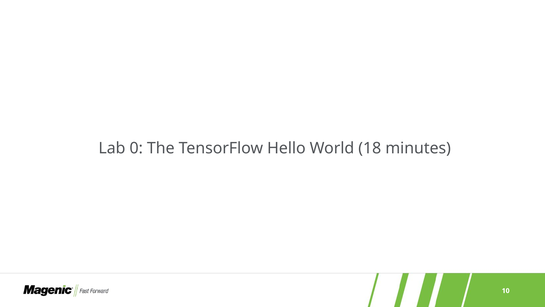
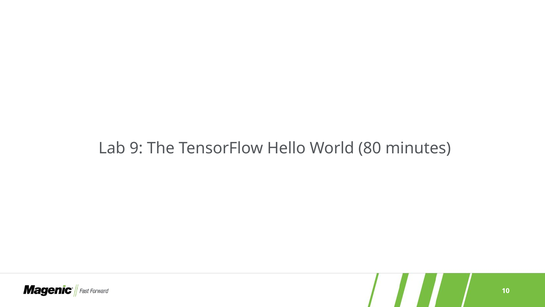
0: 0 -> 9 (136, 148)
18: 18 -> 80 (370, 148)
